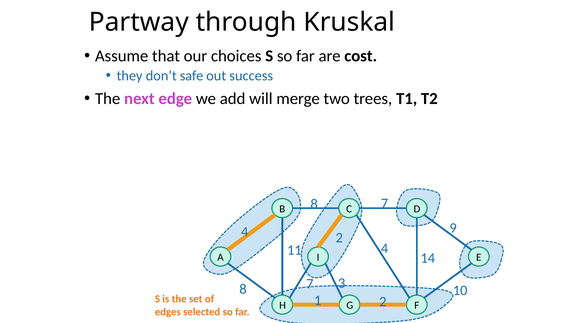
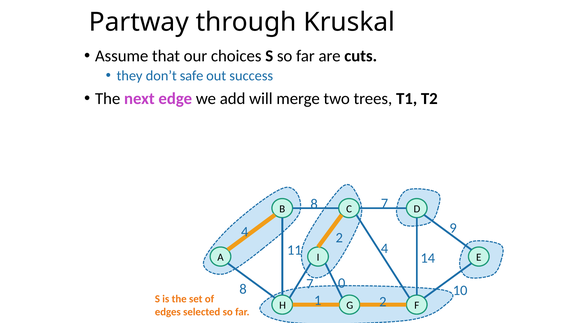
cost: cost -> cuts (361, 56)
3: 3 -> 0 (342, 284)
